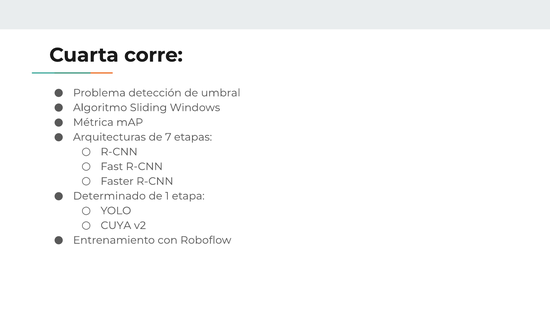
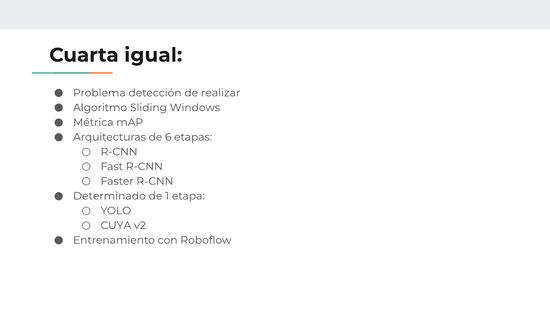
corre: corre -> igual (153, 55)
umbral: umbral -> realizar (221, 93)
7: 7 -> 6 (168, 137)
